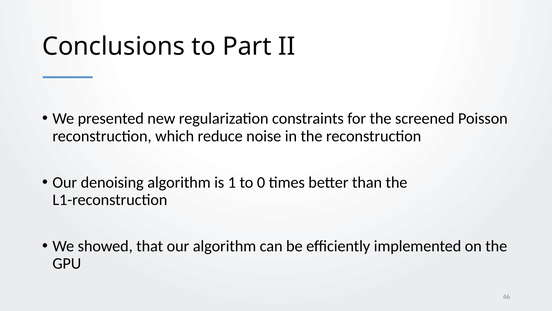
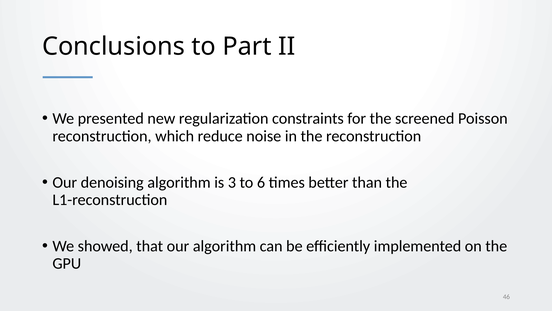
1: 1 -> 3 (232, 182)
0: 0 -> 6 (261, 182)
